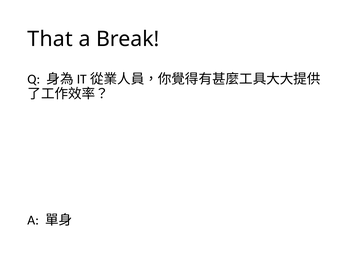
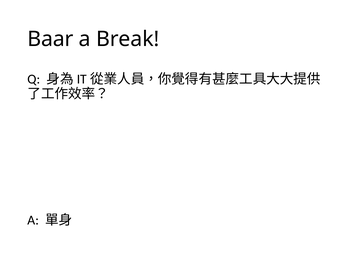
That: That -> Baar (50, 39)
